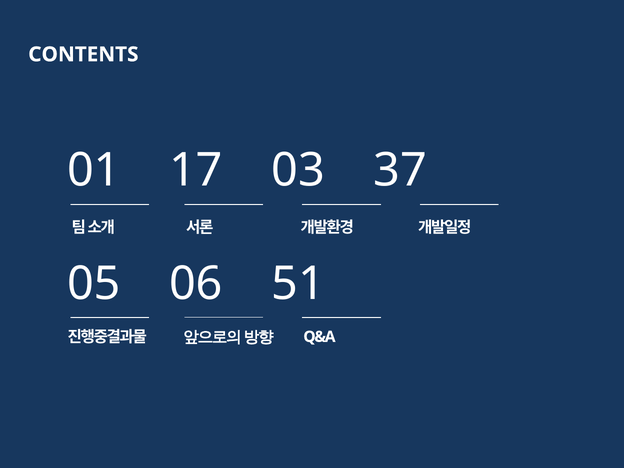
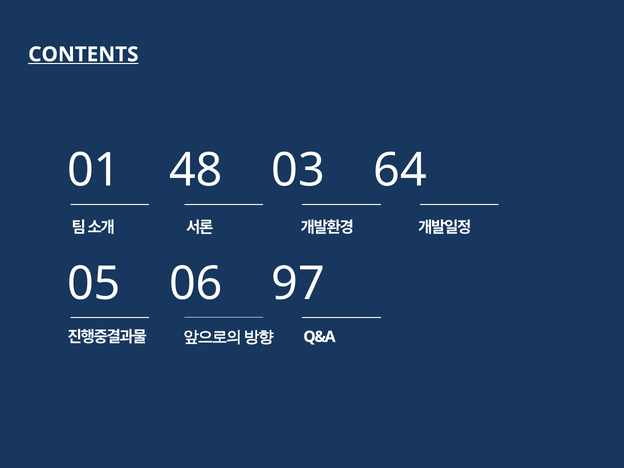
CONTENTS underline: none -> present (83, 54)
17: 17 -> 48 (196, 170)
37: 37 -> 64 (400, 170)
51: 51 -> 97 (298, 284)
